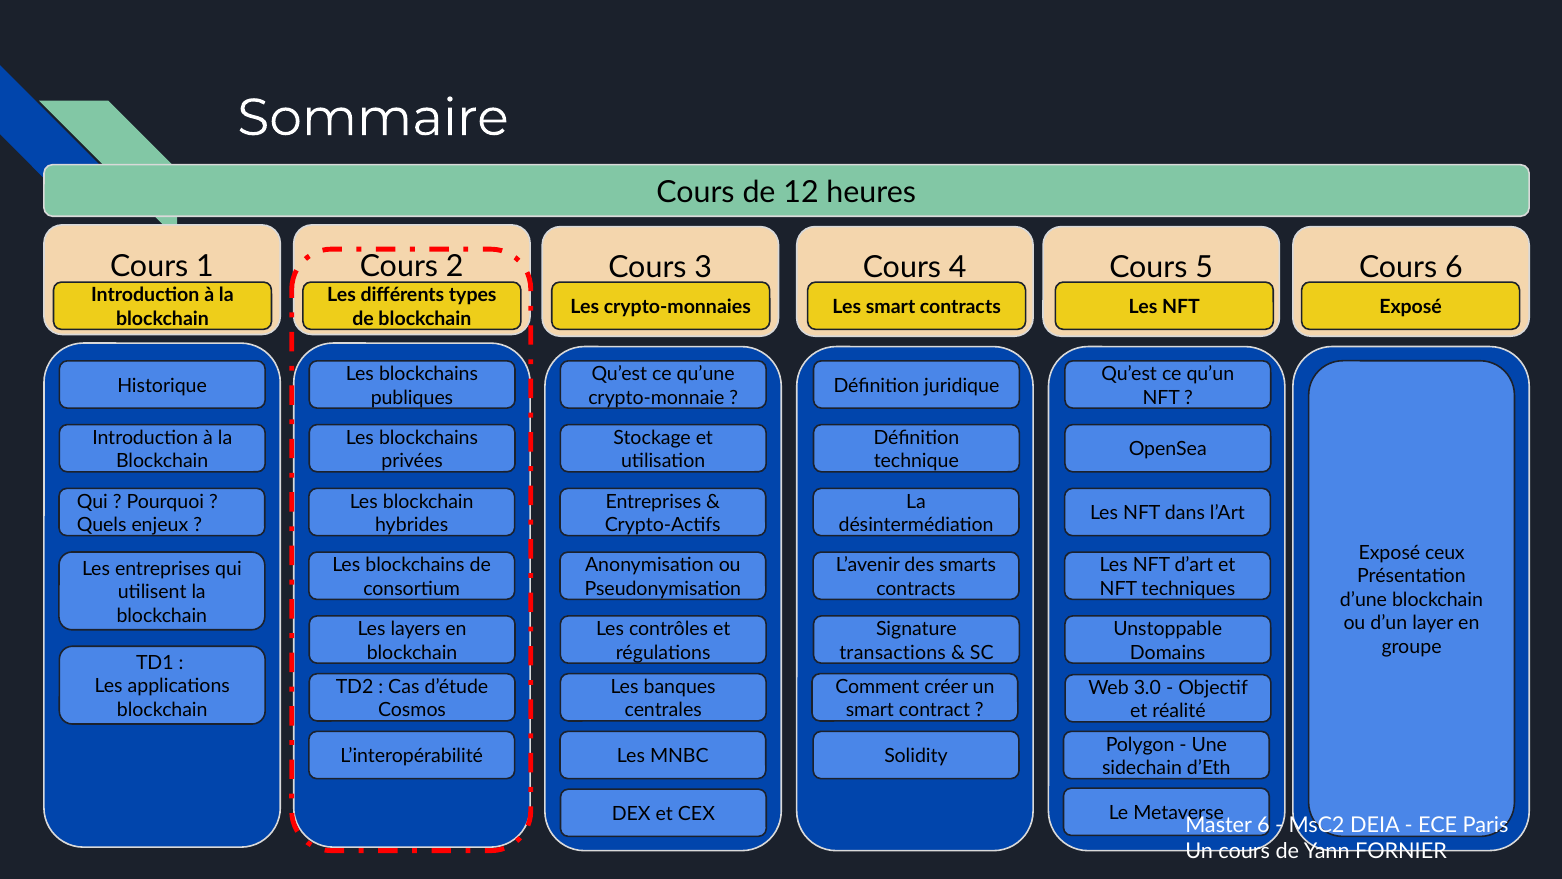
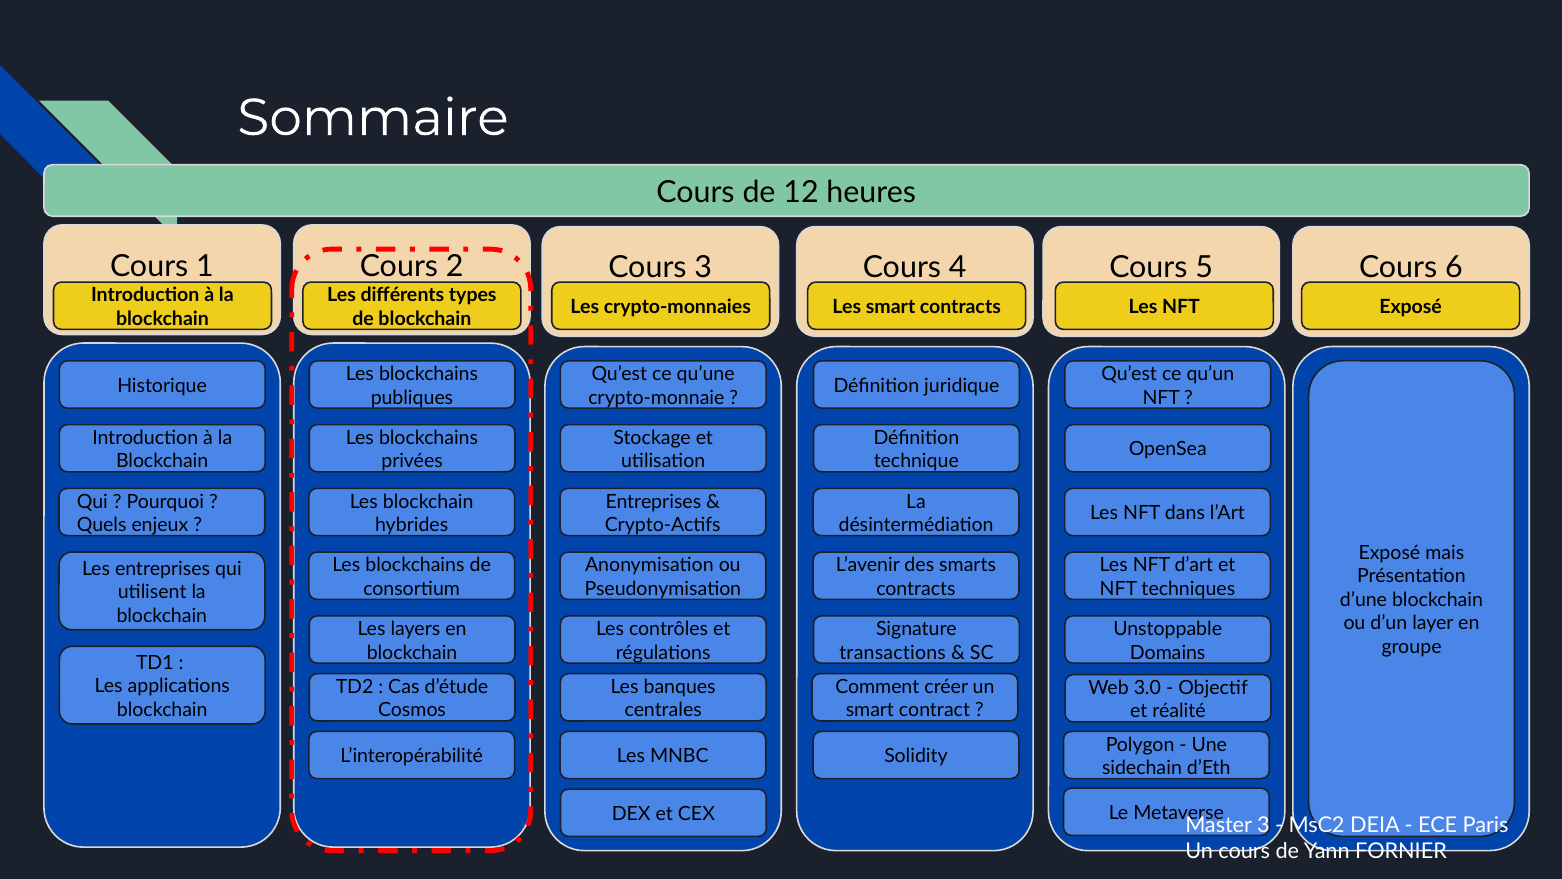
ceux: ceux -> mais (1445, 553)
Master 6: 6 -> 3 (1263, 825)
